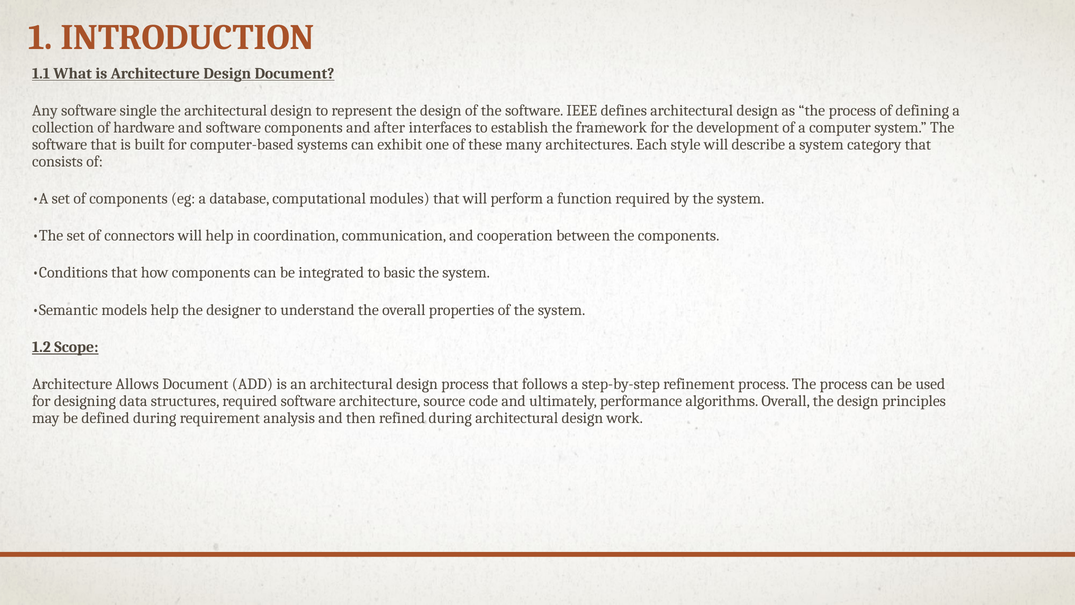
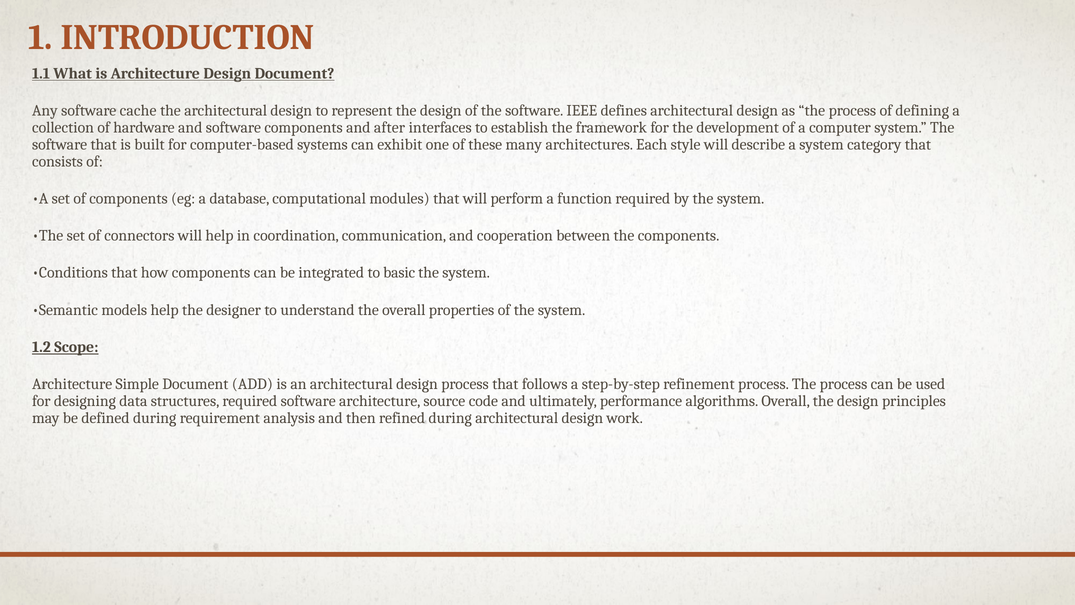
single: single -> cache (138, 110)
Allows: Allows -> Simple (137, 384)
